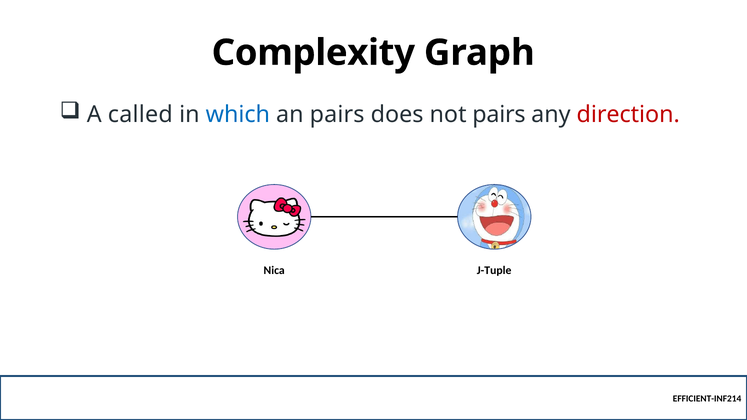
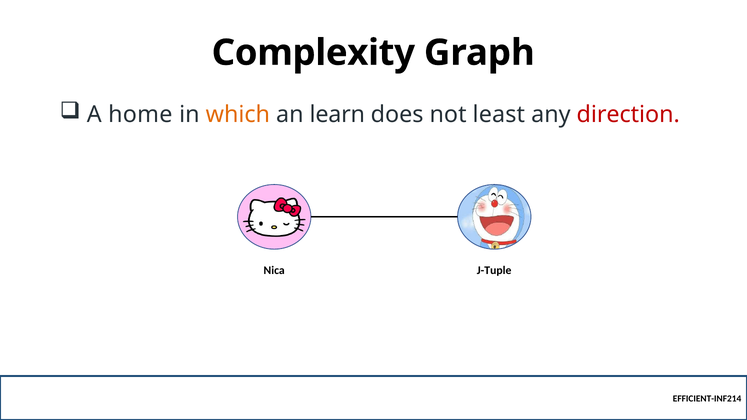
called: called -> home (140, 115)
which colour: blue -> orange (238, 115)
an pairs: pairs -> learn (337, 115)
not pairs: pairs -> least (499, 115)
